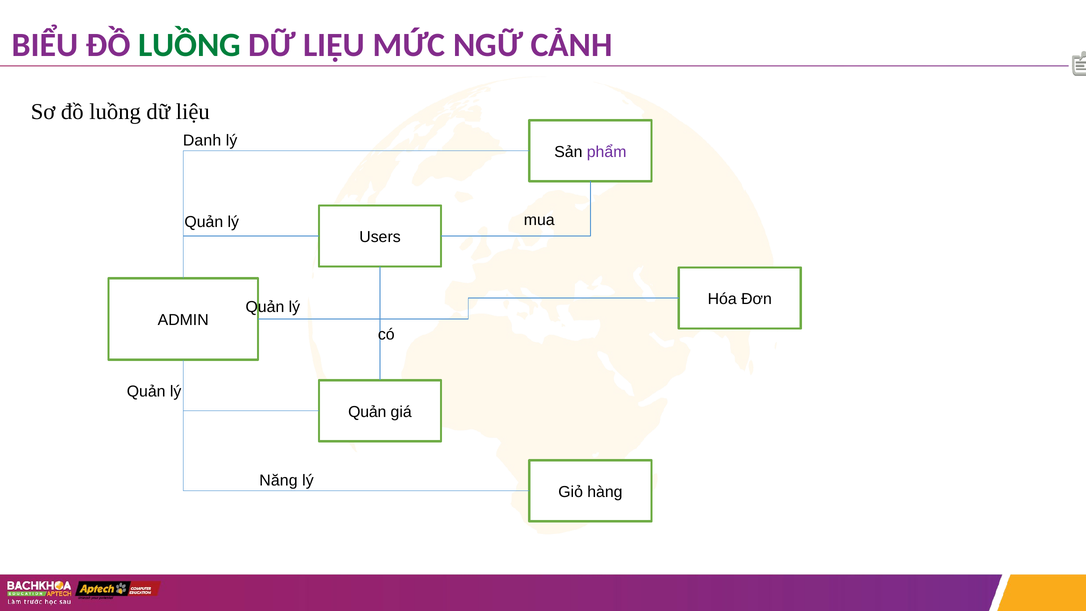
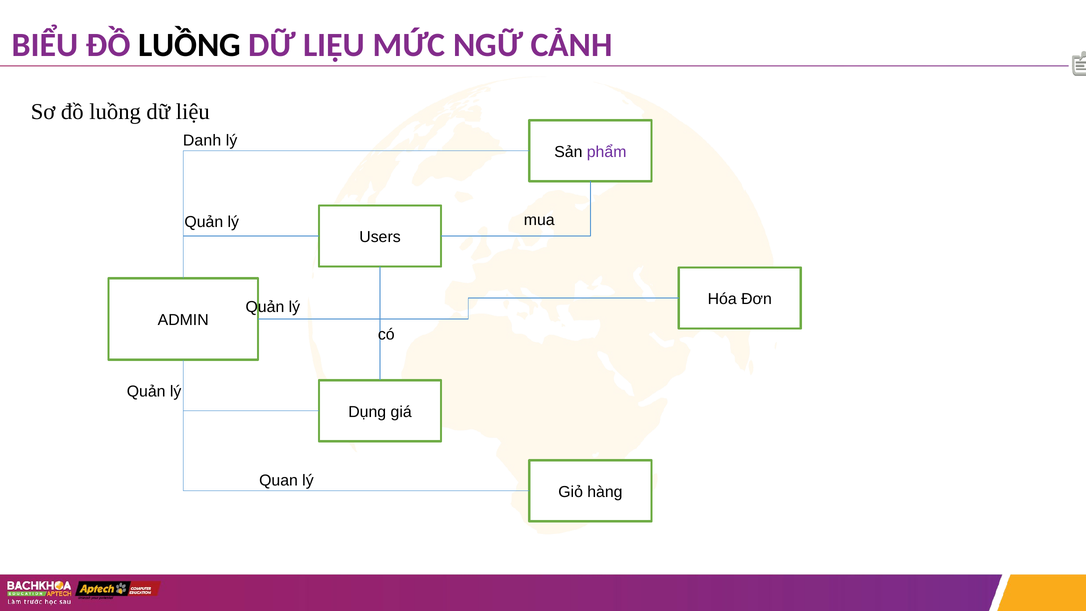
LUỒNG colour: green -> black (189, 45)
Quản: Quản -> Dụng (367, 412)
Năng: Năng -> Quan (279, 480)
